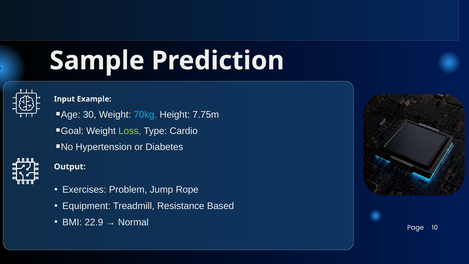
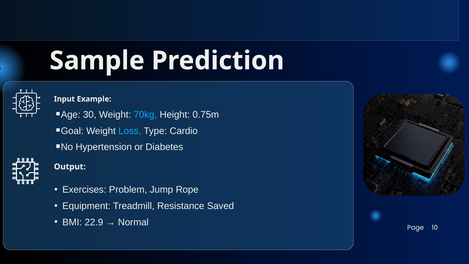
7.75m: 7.75m -> 0.75m (206, 115)
Loss colour: light green -> light blue (130, 131)
Based: Based -> Saved (221, 206)
